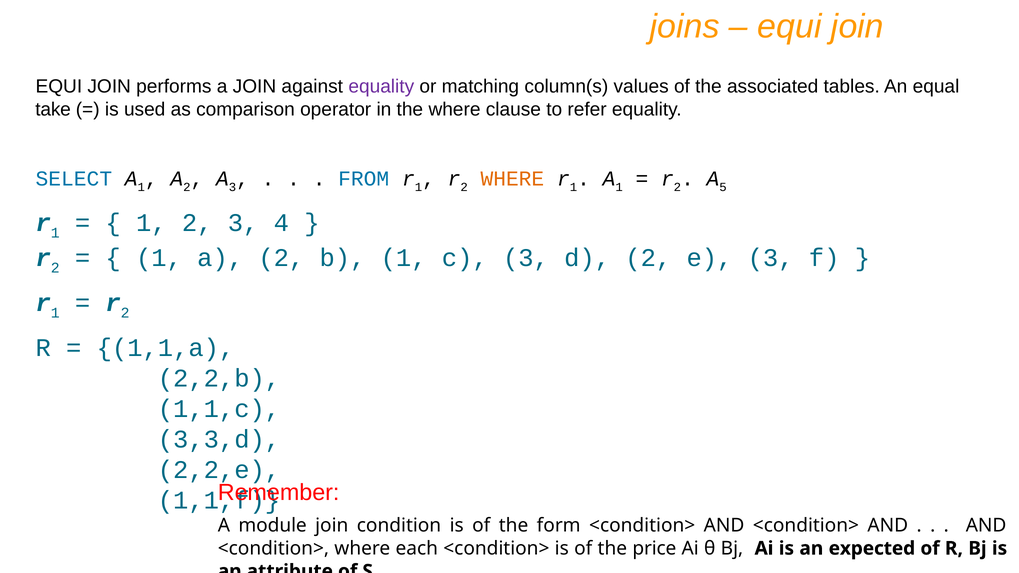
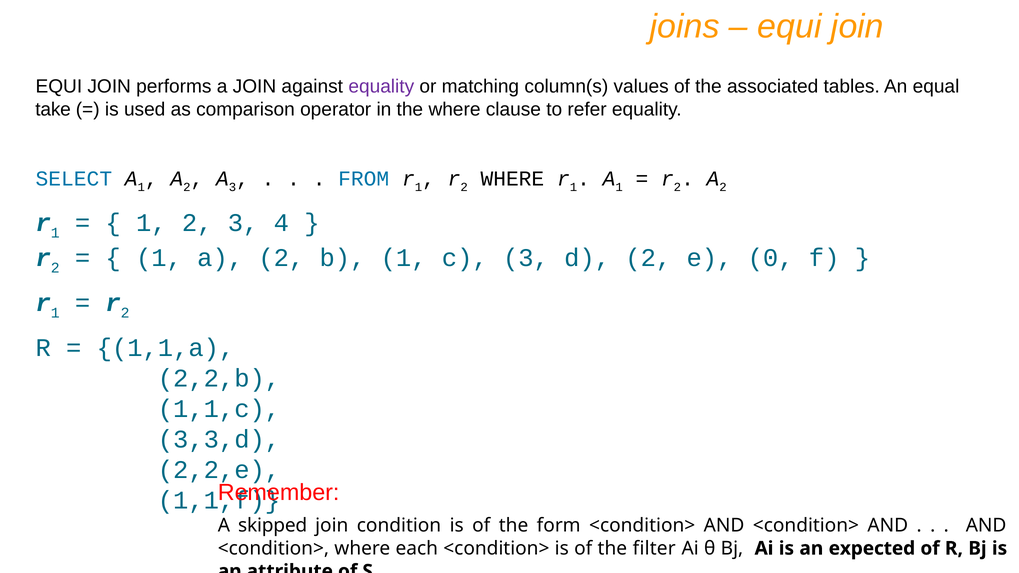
WHERE colour: orange -> black (512, 179)
5: 5 -> 2 (723, 187)
e 3: 3 -> 0 (771, 258)
module: module -> skipped (273, 526)
price: price -> filter (654, 549)
